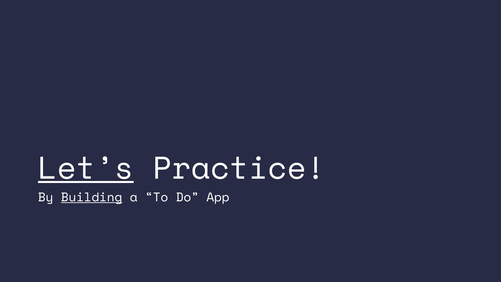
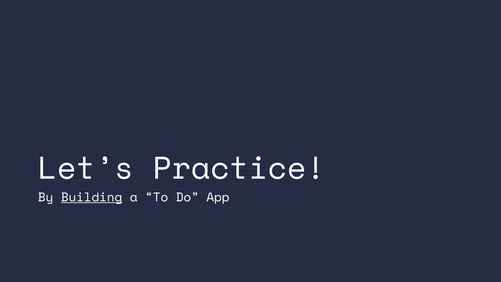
Let’s underline: present -> none (86, 168)
